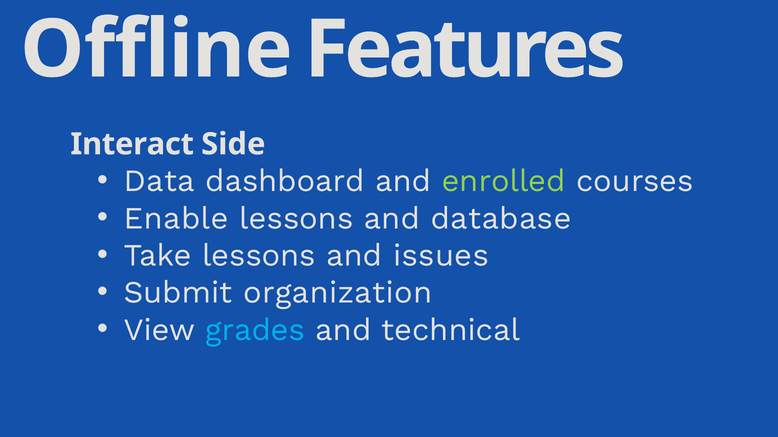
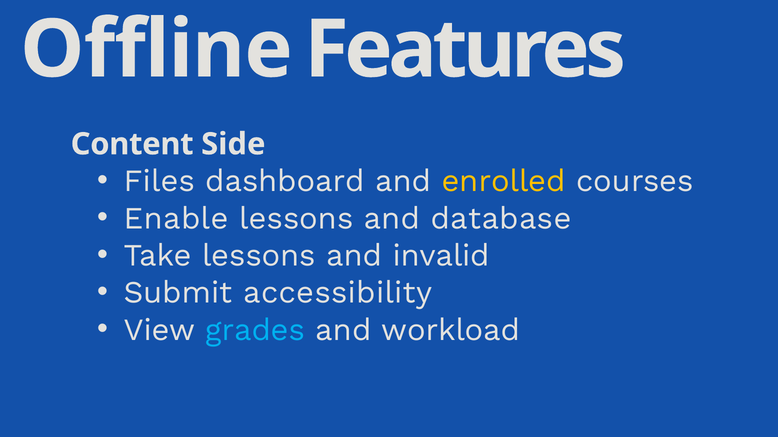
Interact: Interact -> Content (132, 144)
Data: Data -> Files (159, 182)
enrolled colour: light green -> yellow (504, 182)
issues: issues -> invalid (441, 256)
organization: organization -> accessibility (338, 293)
technical: technical -> workload (451, 330)
